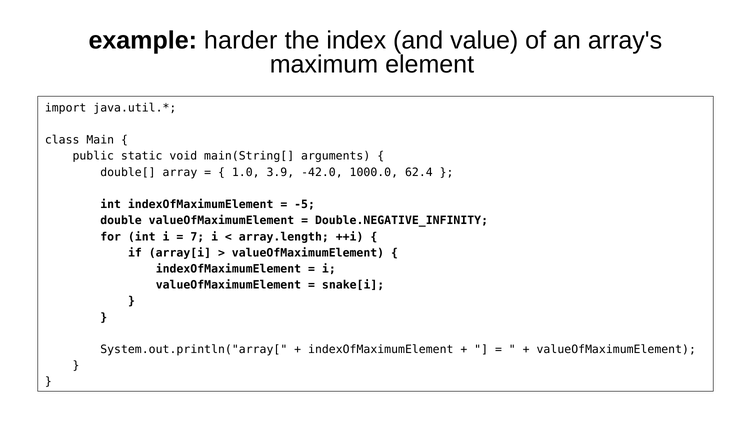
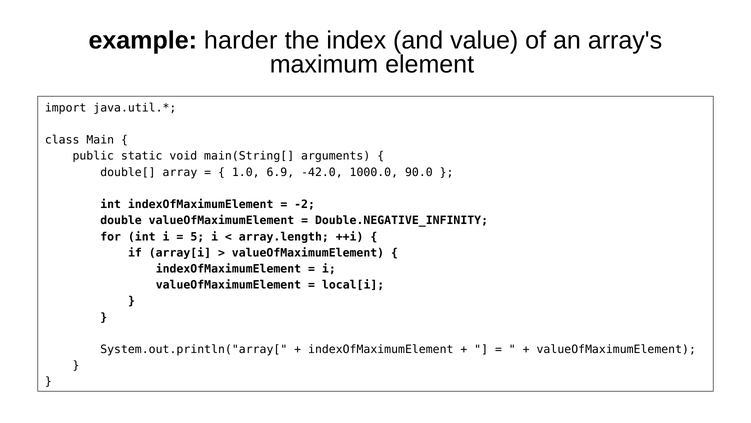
3.9: 3.9 -> 6.9 (280, 172)
62.4: 62.4 -> 90.0 (419, 172)
-5: -5 -> -2 (305, 204)
7: 7 -> 5 (197, 236)
snake[i: snake[i -> local[i (353, 285)
